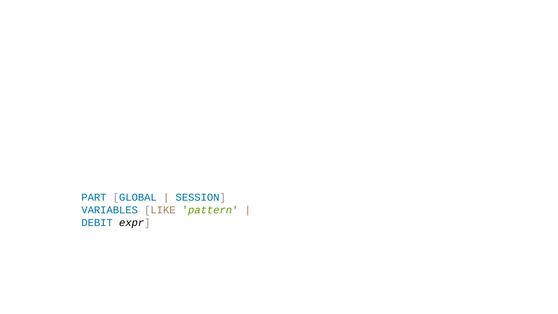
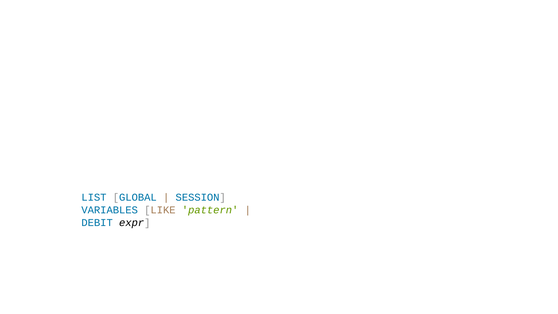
PART: PART -> LIST (94, 197)
